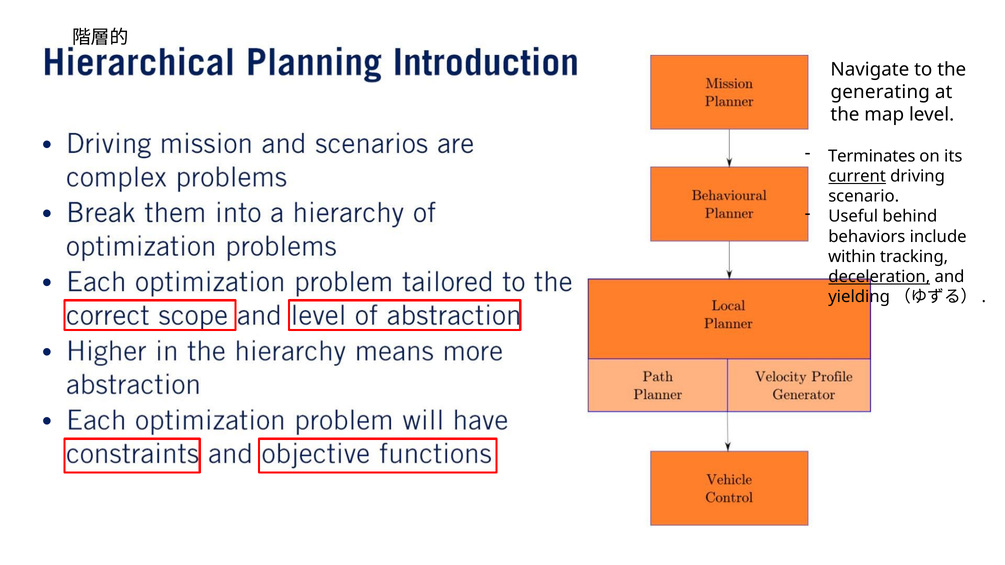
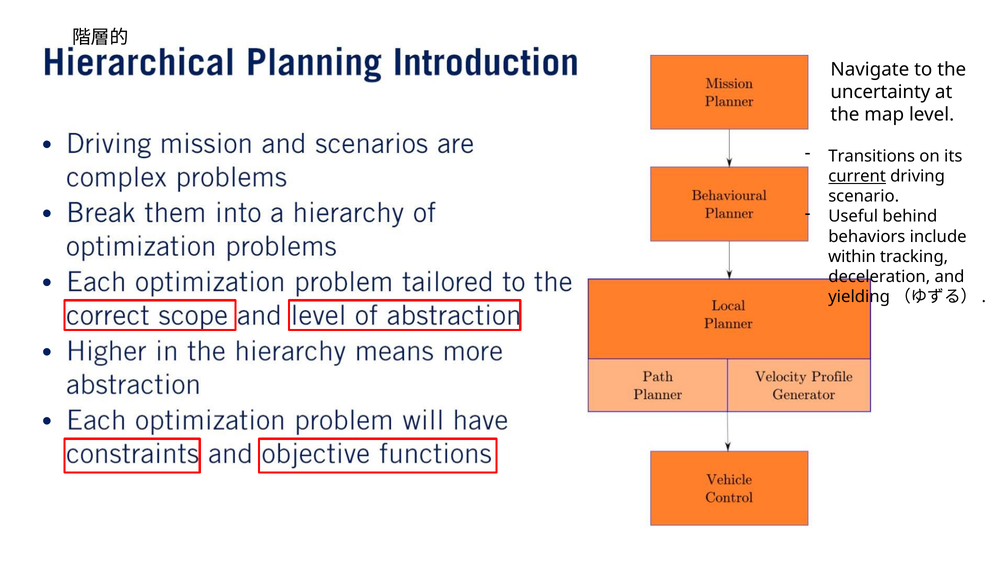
generating: generating -> uncertainty (880, 92)
Terminates: Terminates -> Transitions (872, 156)
deceleration underline: present -> none (879, 277)
